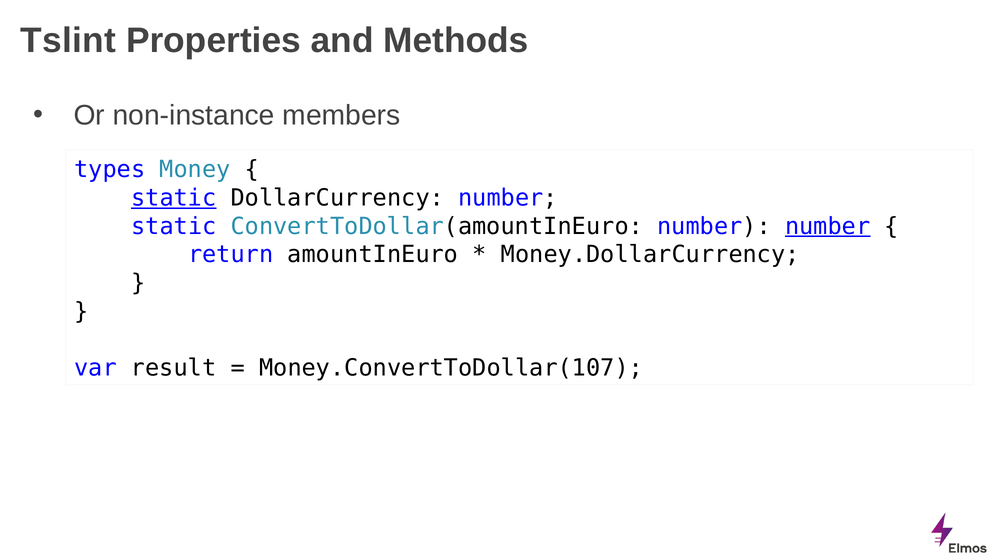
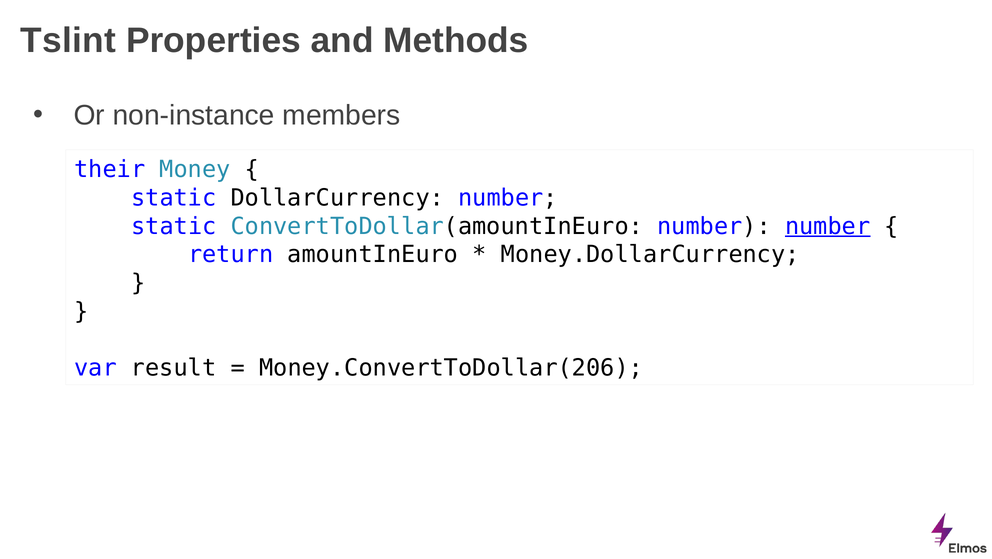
types: types -> their (110, 169)
static underline: present -> none (174, 198)
Money.ConvertToDollar(107: Money.ConvertToDollar(107 -> Money.ConvertToDollar(206 (451, 368)
